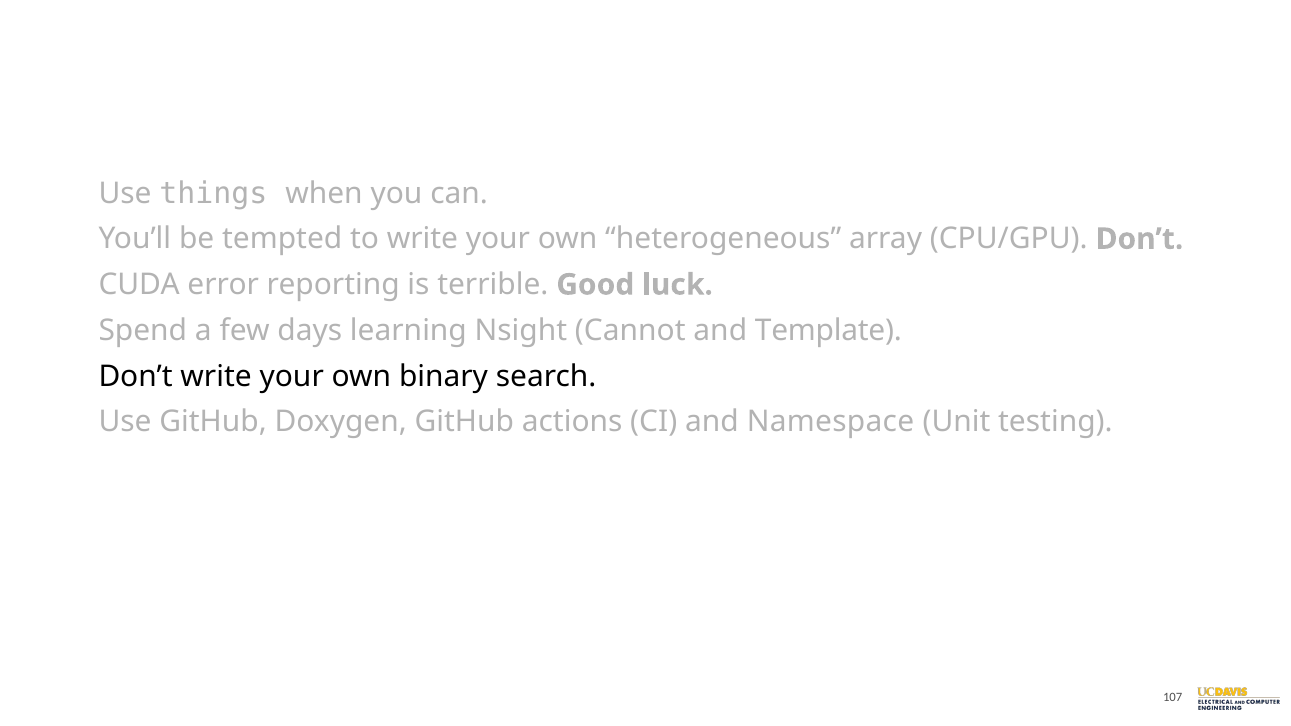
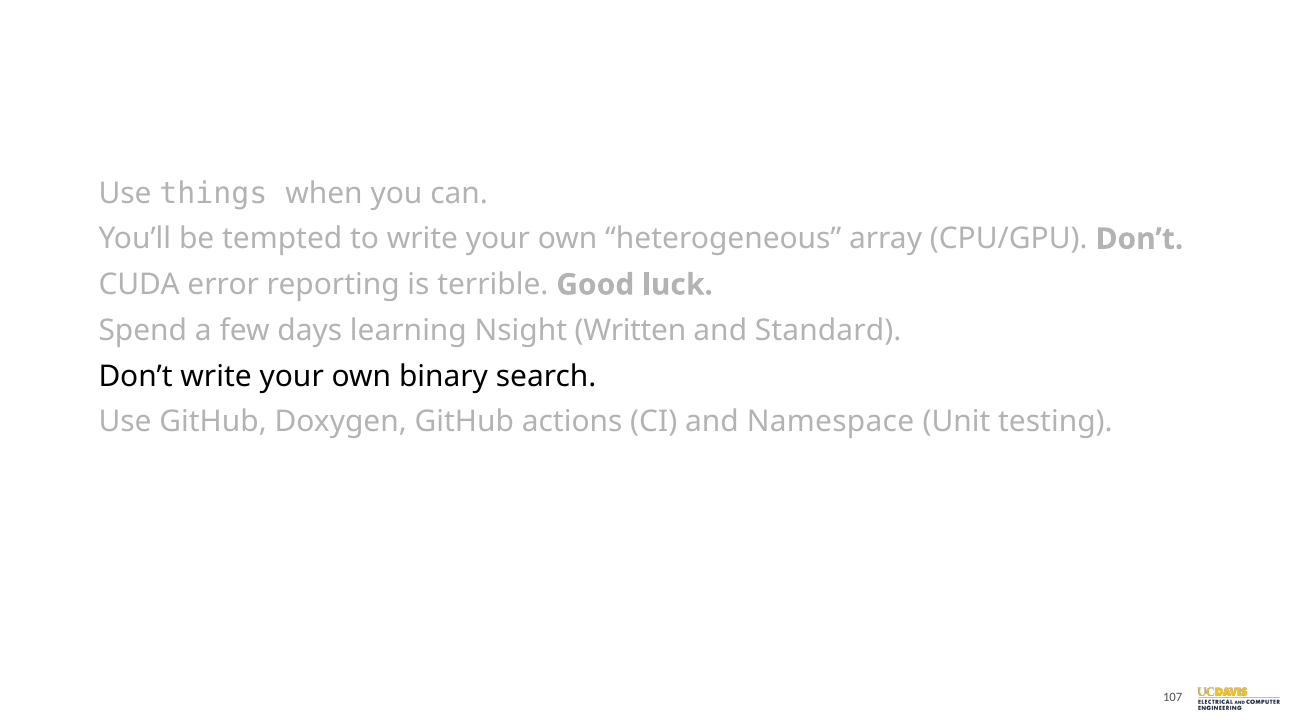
Cannot: Cannot -> Written (630, 331)
Template: Template -> Standard (828, 331)
